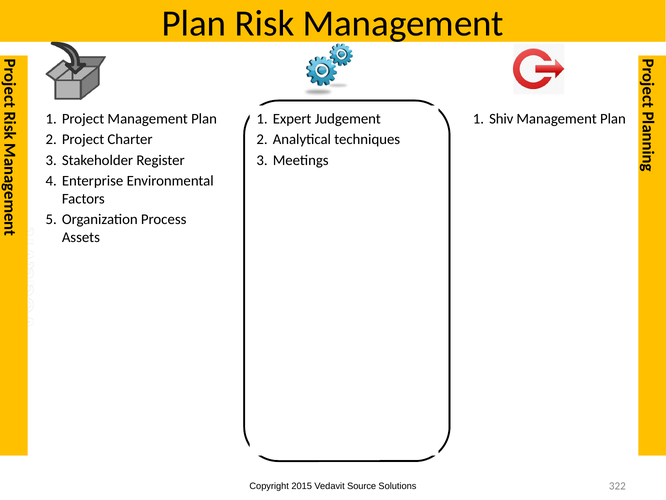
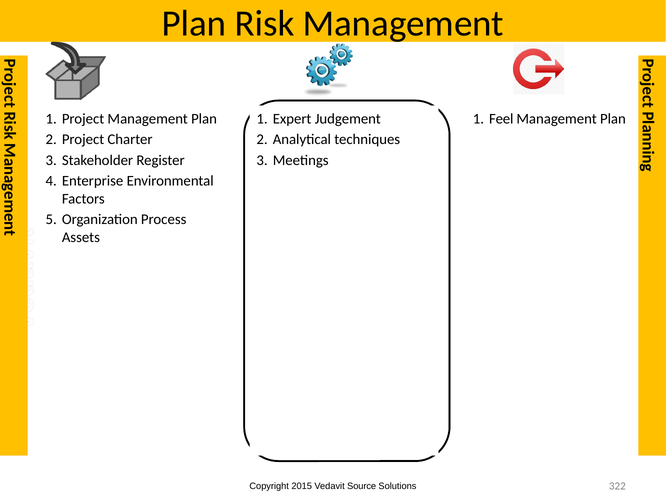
Shiv: Shiv -> Feel (501, 119)
